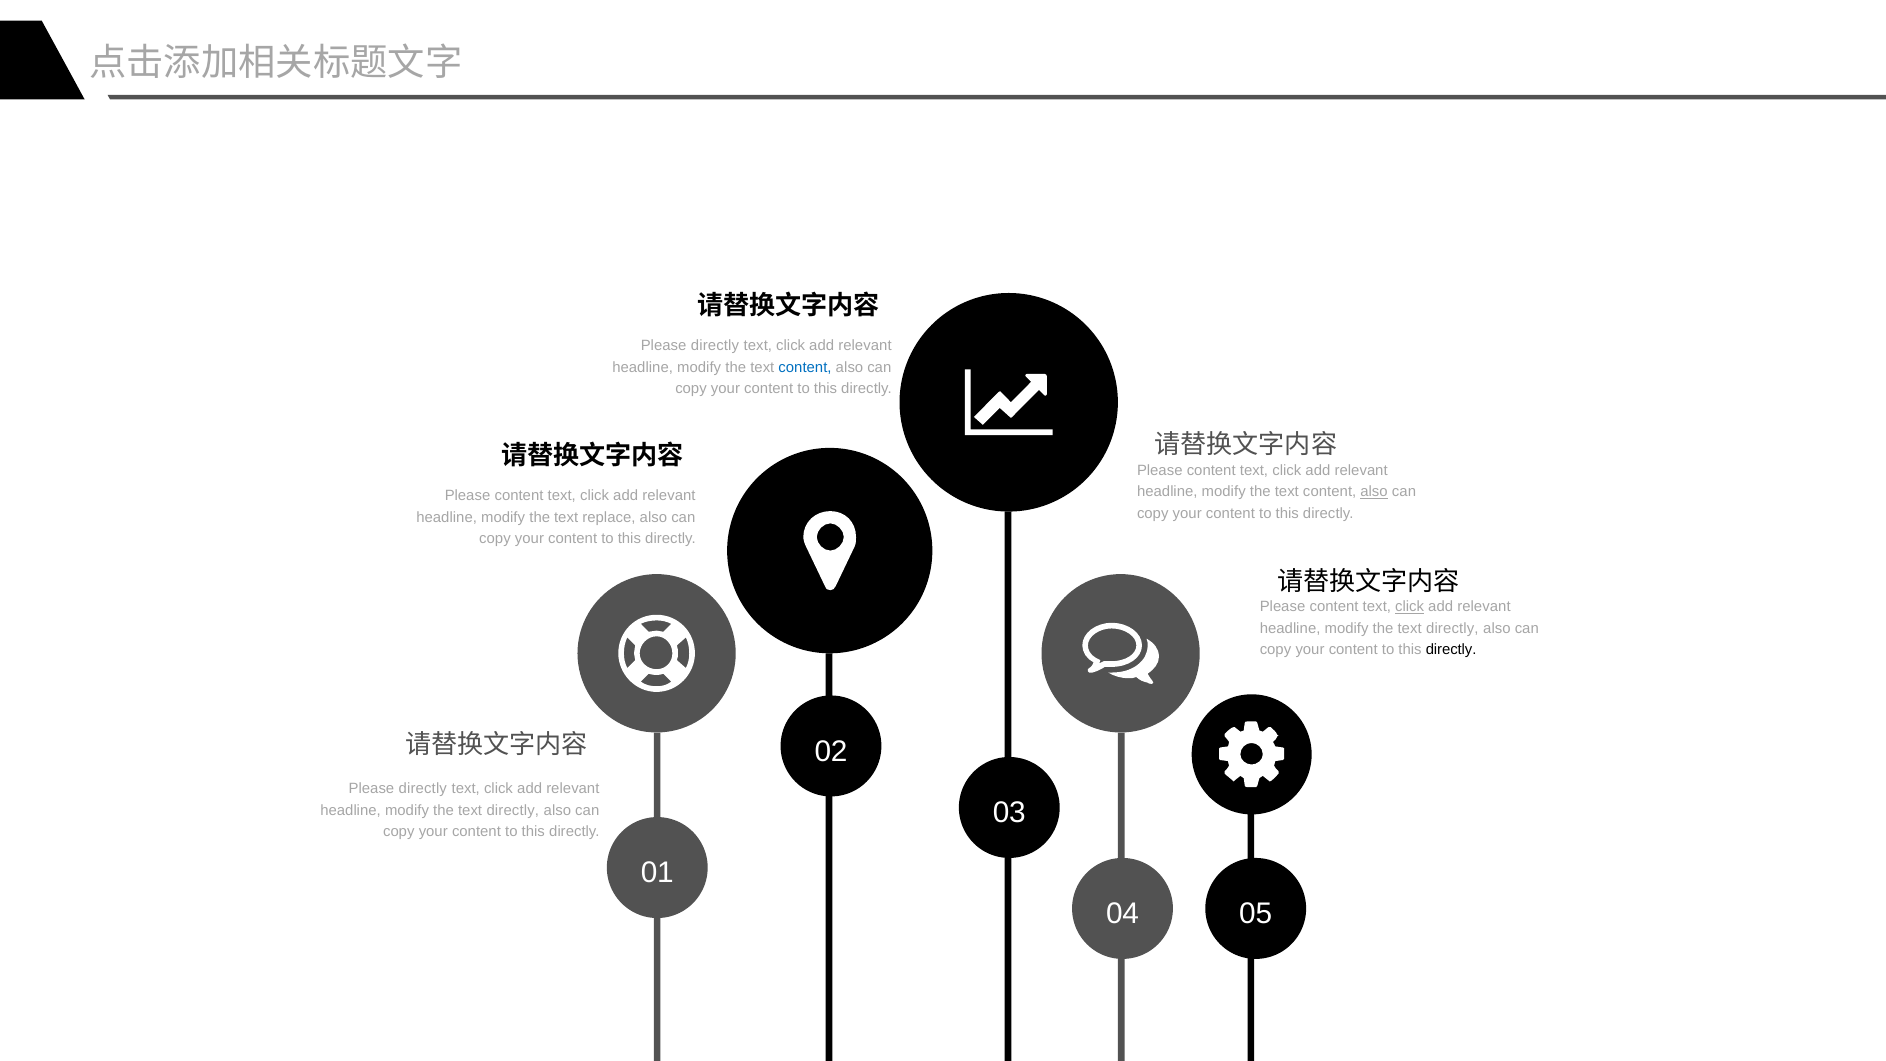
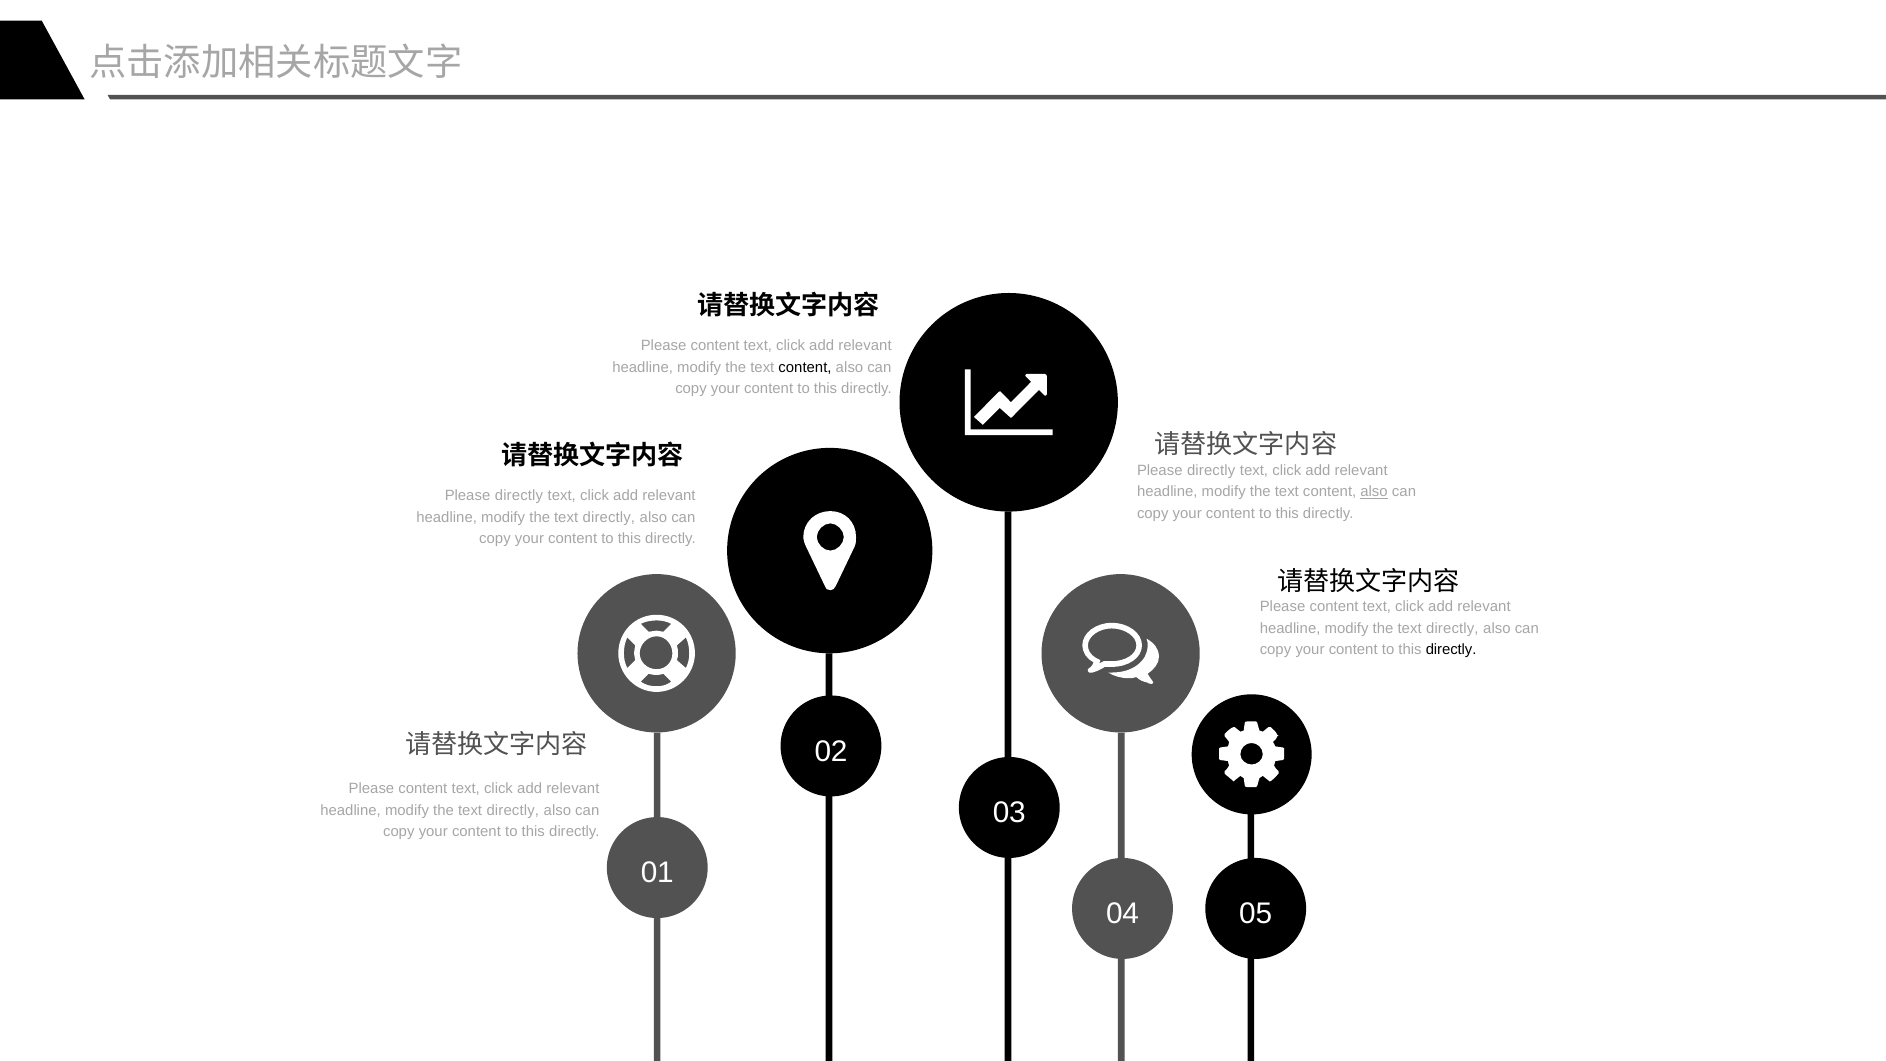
directly: directly -> content (715, 346)
content colour: blue -> black (805, 367)
content: content -> directly (1211, 470)
content: content -> directly (519, 496)
replace: replace -> directly (609, 517)
click underline: present -> none (1410, 607)
directly: directly -> content (423, 789)
